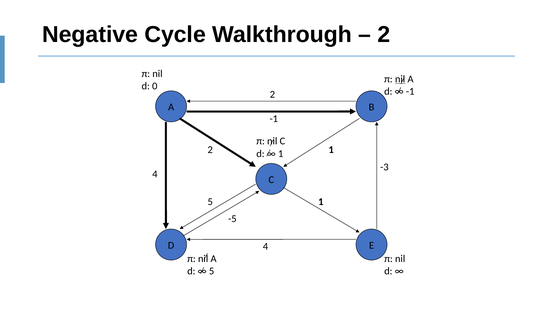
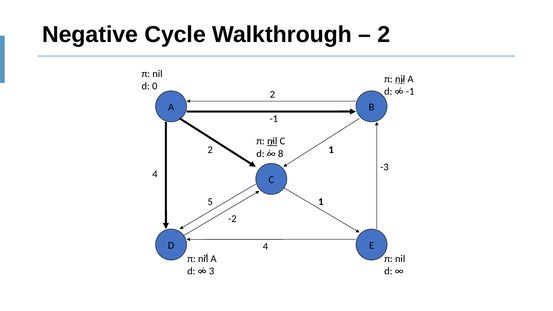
nil underline: none -> present (272, 141)
1: 1 -> 8 (281, 154)
-5: -5 -> -2 (232, 219)
5: 5 -> 3 (212, 271)
